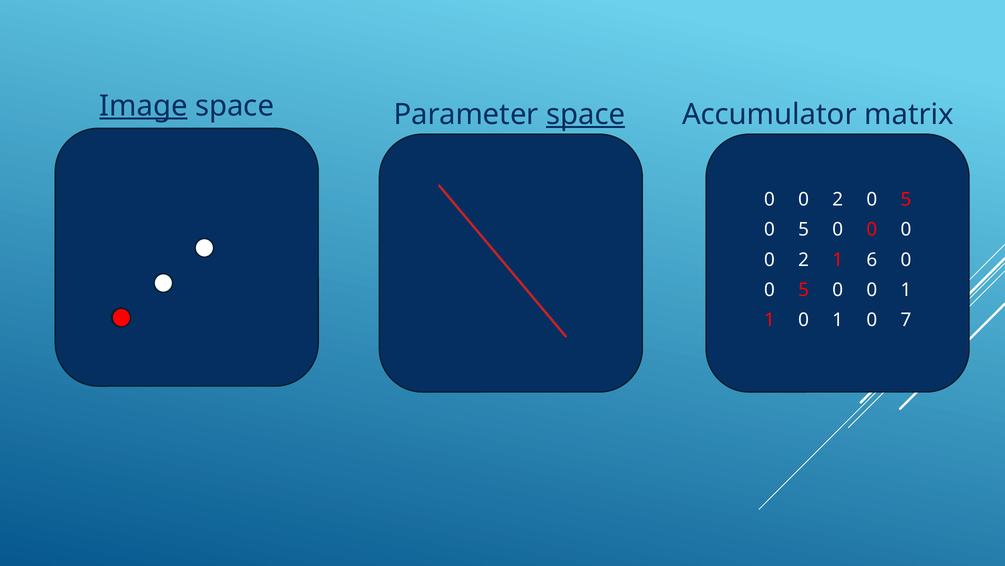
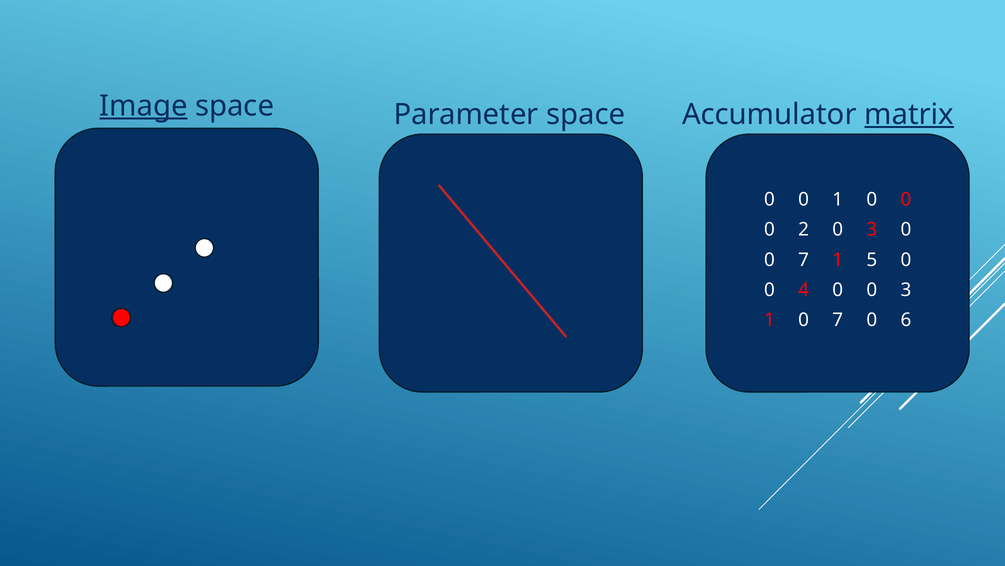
space underline: present -> none (586, 114)
matrix underline: none -> present (909, 114)
2: 2 -> 1 (838, 199)
5: 5 -> 0 (906, 199)
5: 5 -> 2 (804, 229)
0: 0 -> 3 (872, 229)
2: 2 -> 7 (804, 259)
6: 6 -> 5 (872, 259)
5: 5 -> 4 (804, 290)
0 0 1: 1 -> 3 (906, 290)
1 0 1: 1 -> 7 (838, 320)
7: 7 -> 6 (906, 320)
